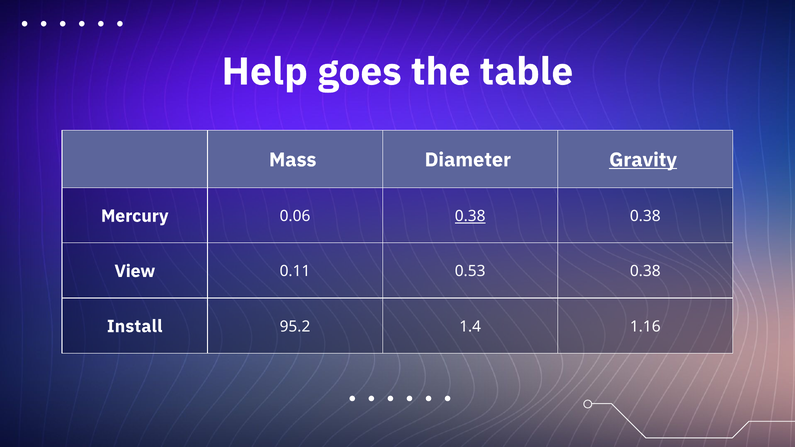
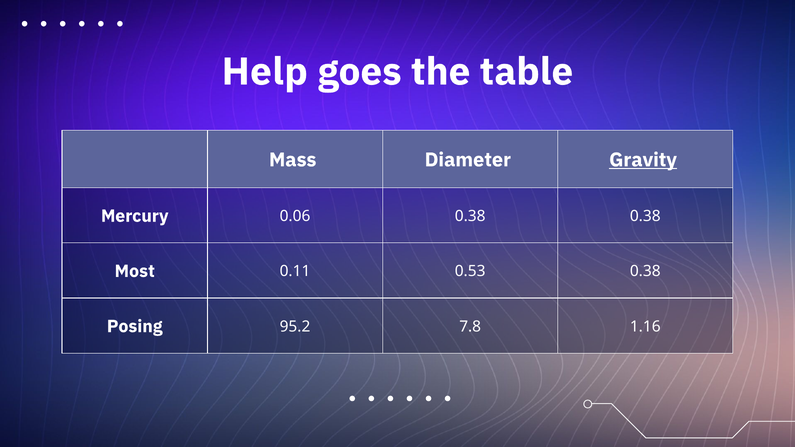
0.38 underline: present -> none (470, 216)
View: View -> Most (135, 271)
Install: Install -> Posing (135, 326)
1.4: 1.4 -> 7.8 (470, 327)
